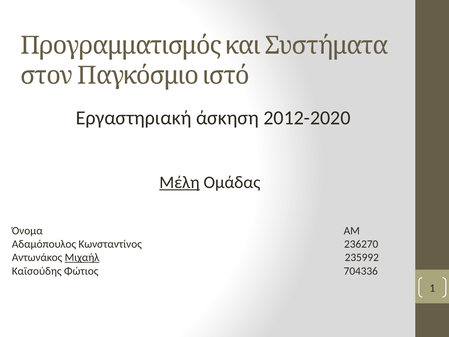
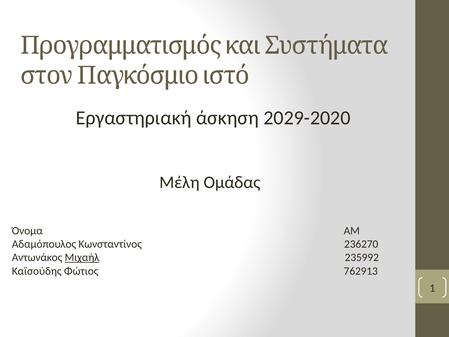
2012-2020: 2012-2020 -> 2029-2020 (307, 118)
Μέλη underline: present -> none (179, 182)
704336: 704336 -> 762913 (361, 271)
